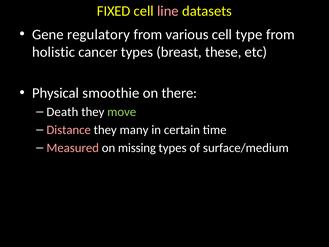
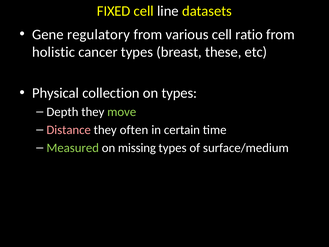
line colour: pink -> white (168, 11)
type: type -> ratio (249, 34)
smoothie: smoothie -> collection (111, 93)
on there: there -> types (179, 93)
Death: Death -> Depth (62, 112)
many: many -> often (134, 130)
Measured colour: pink -> light green (73, 148)
